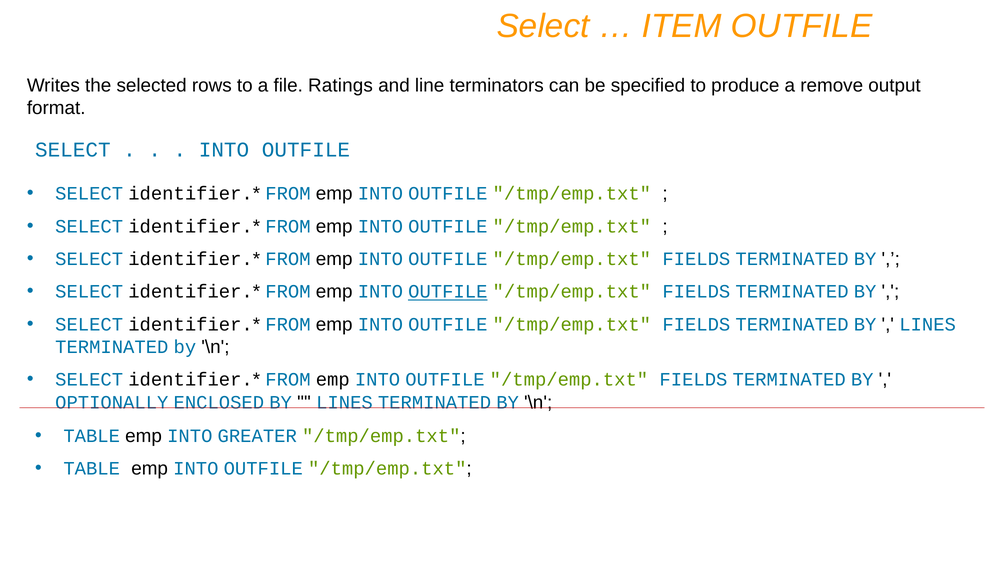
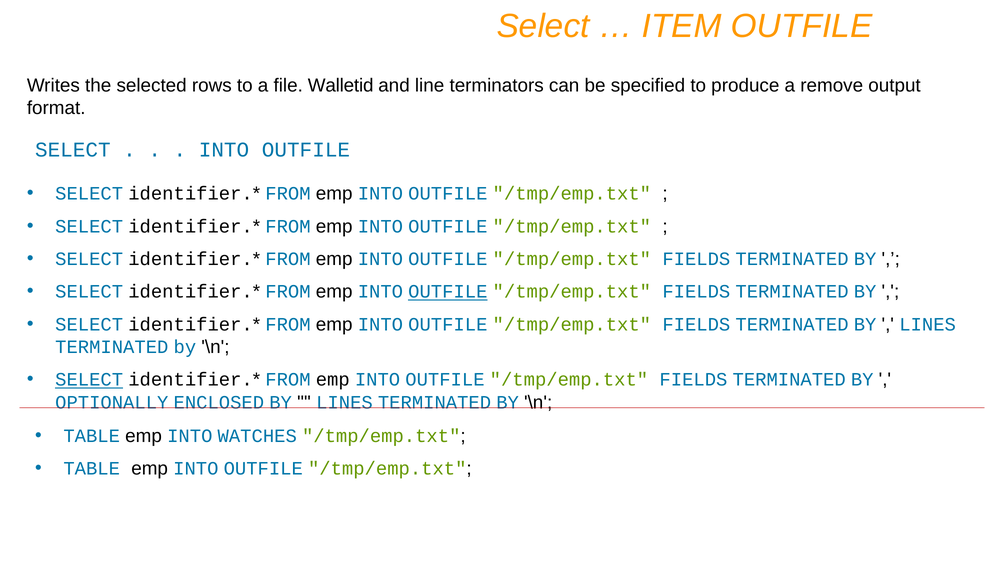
Ratings: Ratings -> Walletid (341, 85)
SELECT underline: none -> present (89, 380)
GREATER: GREATER -> WATCHES (257, 436)
